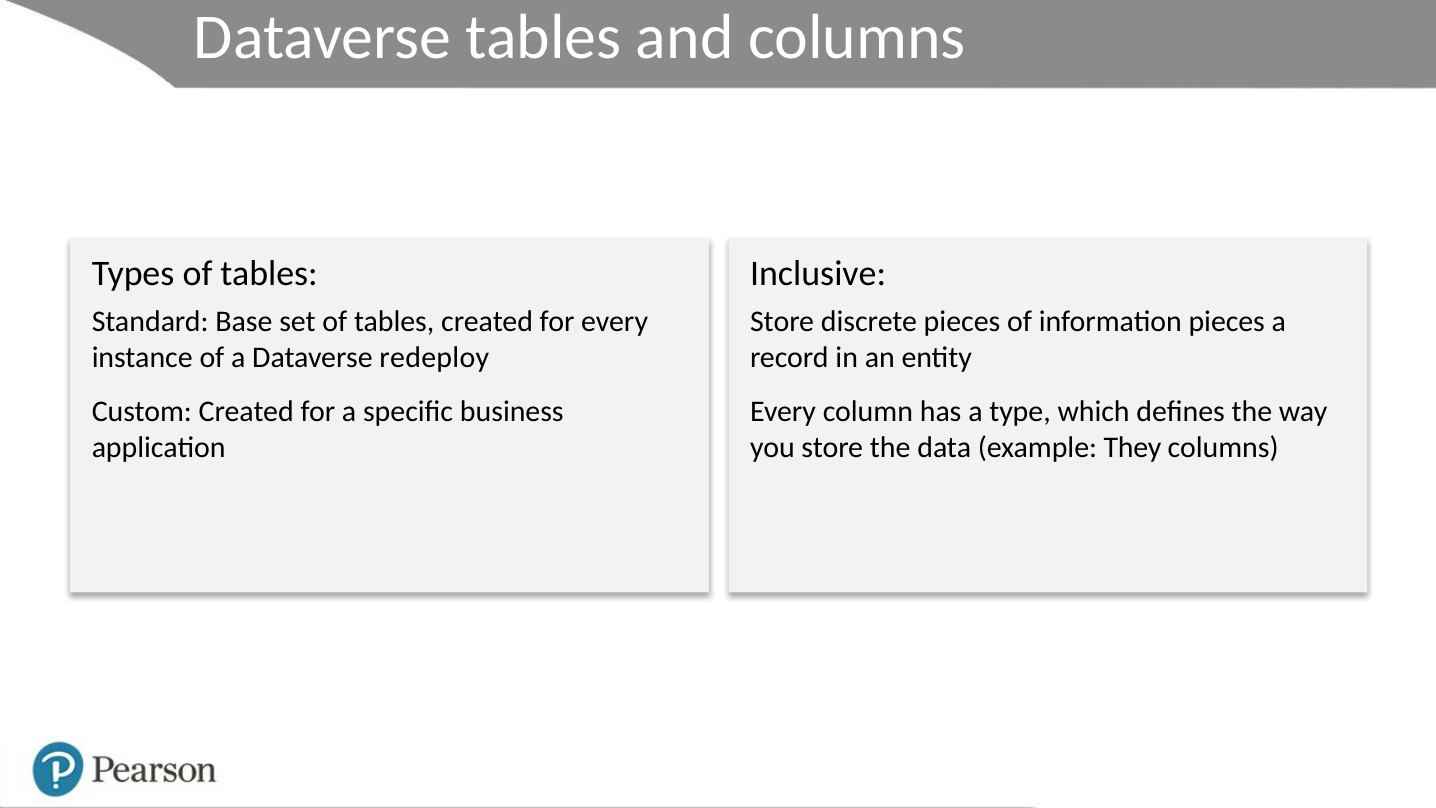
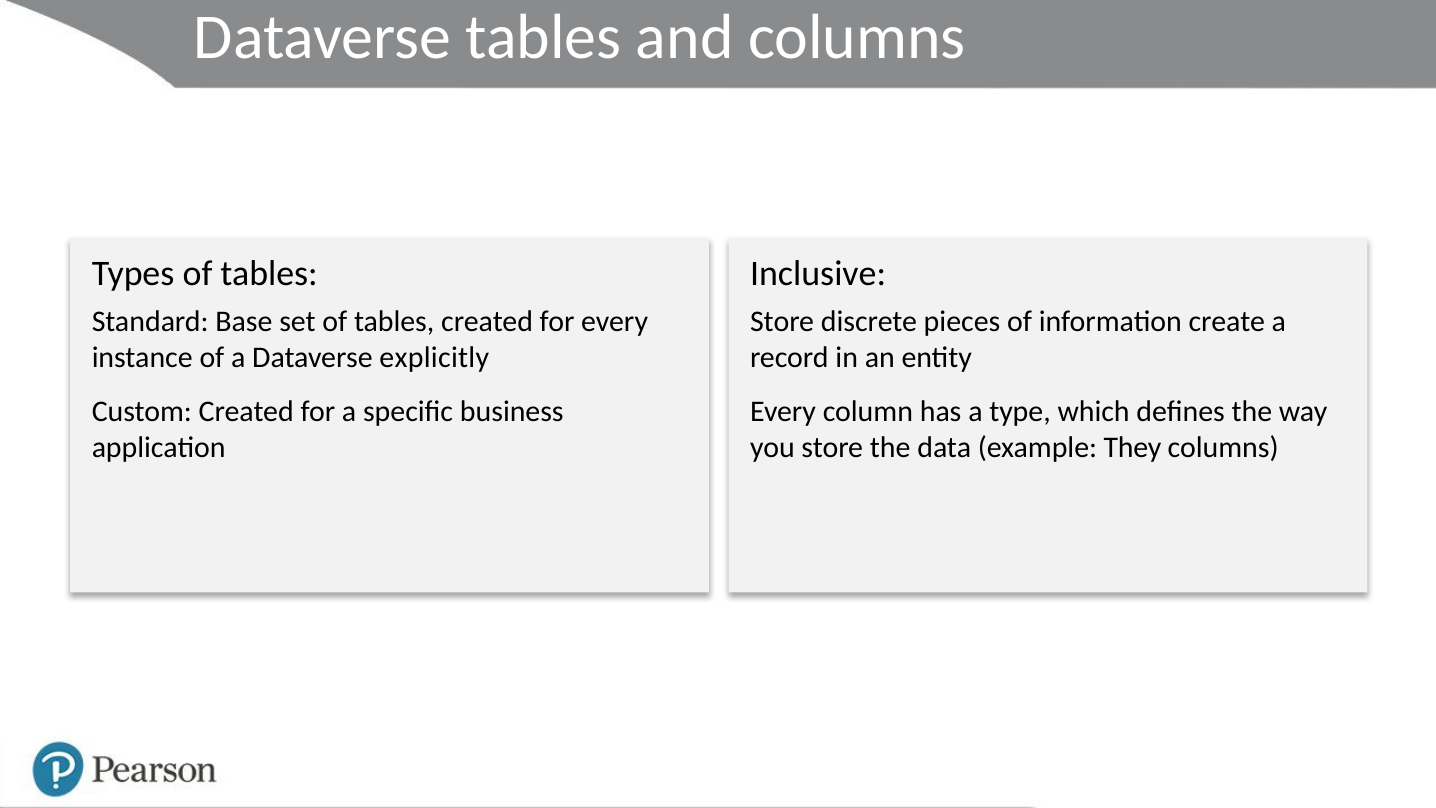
information pieces: pieces -> create (1227, 321)
redeploy: redeploy -> explicitly (434, 357)
